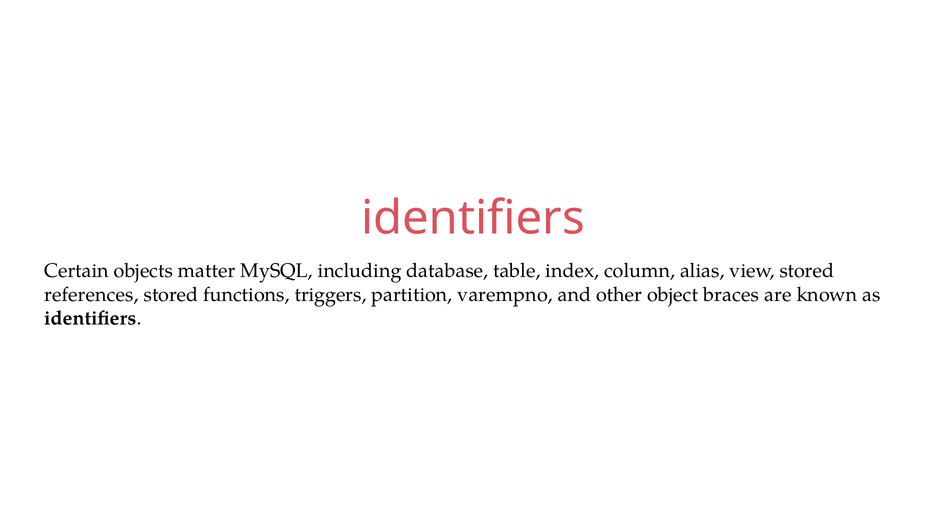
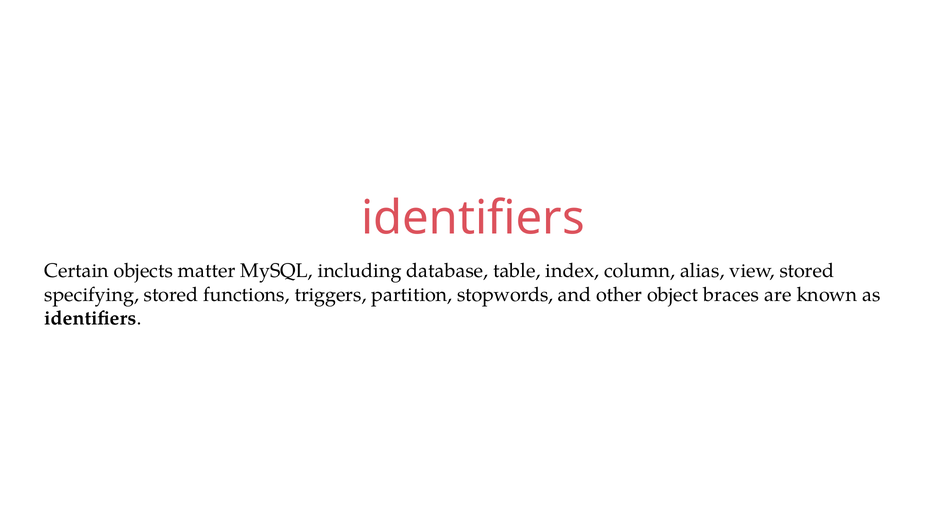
references: references -> specifying (92, 295)
varempno: varempno -> stopwords (505, 295)
